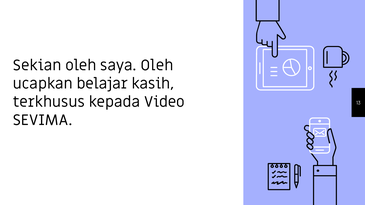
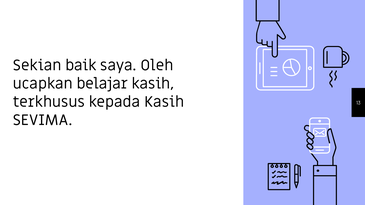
Sekian oleh: oleh -> baik (81, 65)
kepada Video: Video -> Kasih (164, 102)
